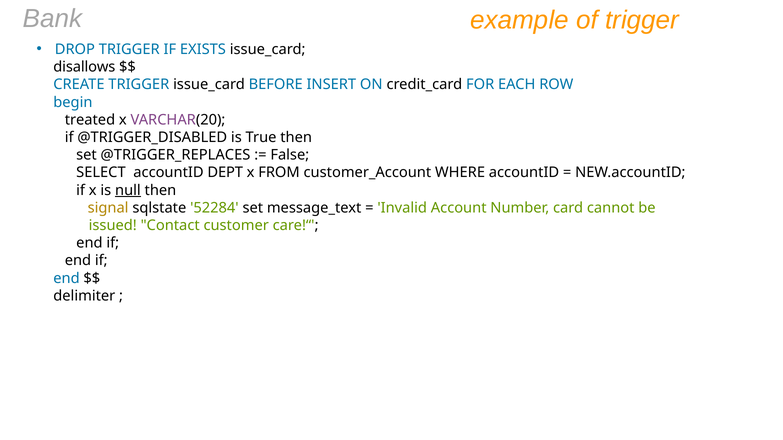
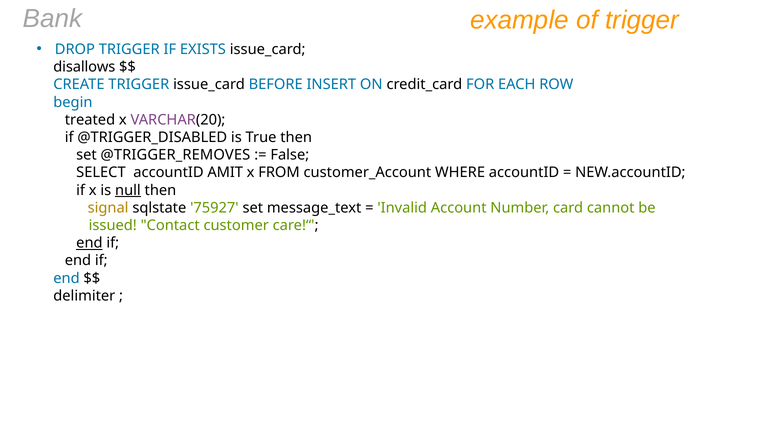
@TRIGGER_REPLACES: @TRIGGER_REPLACES -> @TRIGGER_REMOVES (175, 155)
DEPT: DEPT -> AMIT (225, 173)
52284: 52284 -> 75927 (214, 208)
end underline: none -> present (89, 243)
